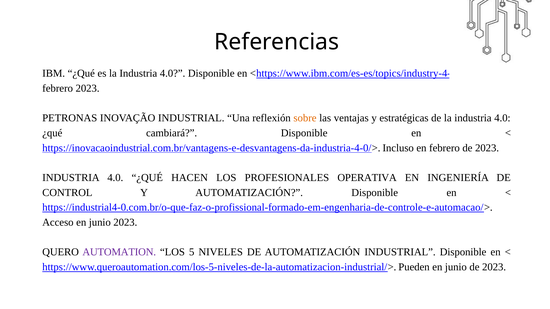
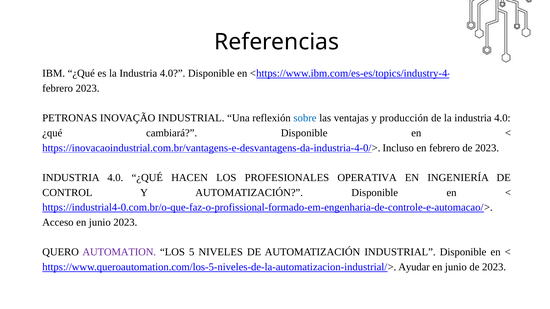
sobre colour: orange -> blue (305, 118)
estratégicas: estratégicas -> producción (404, 118)
Pueden: Pueden -> Ayudar (414, 267)
